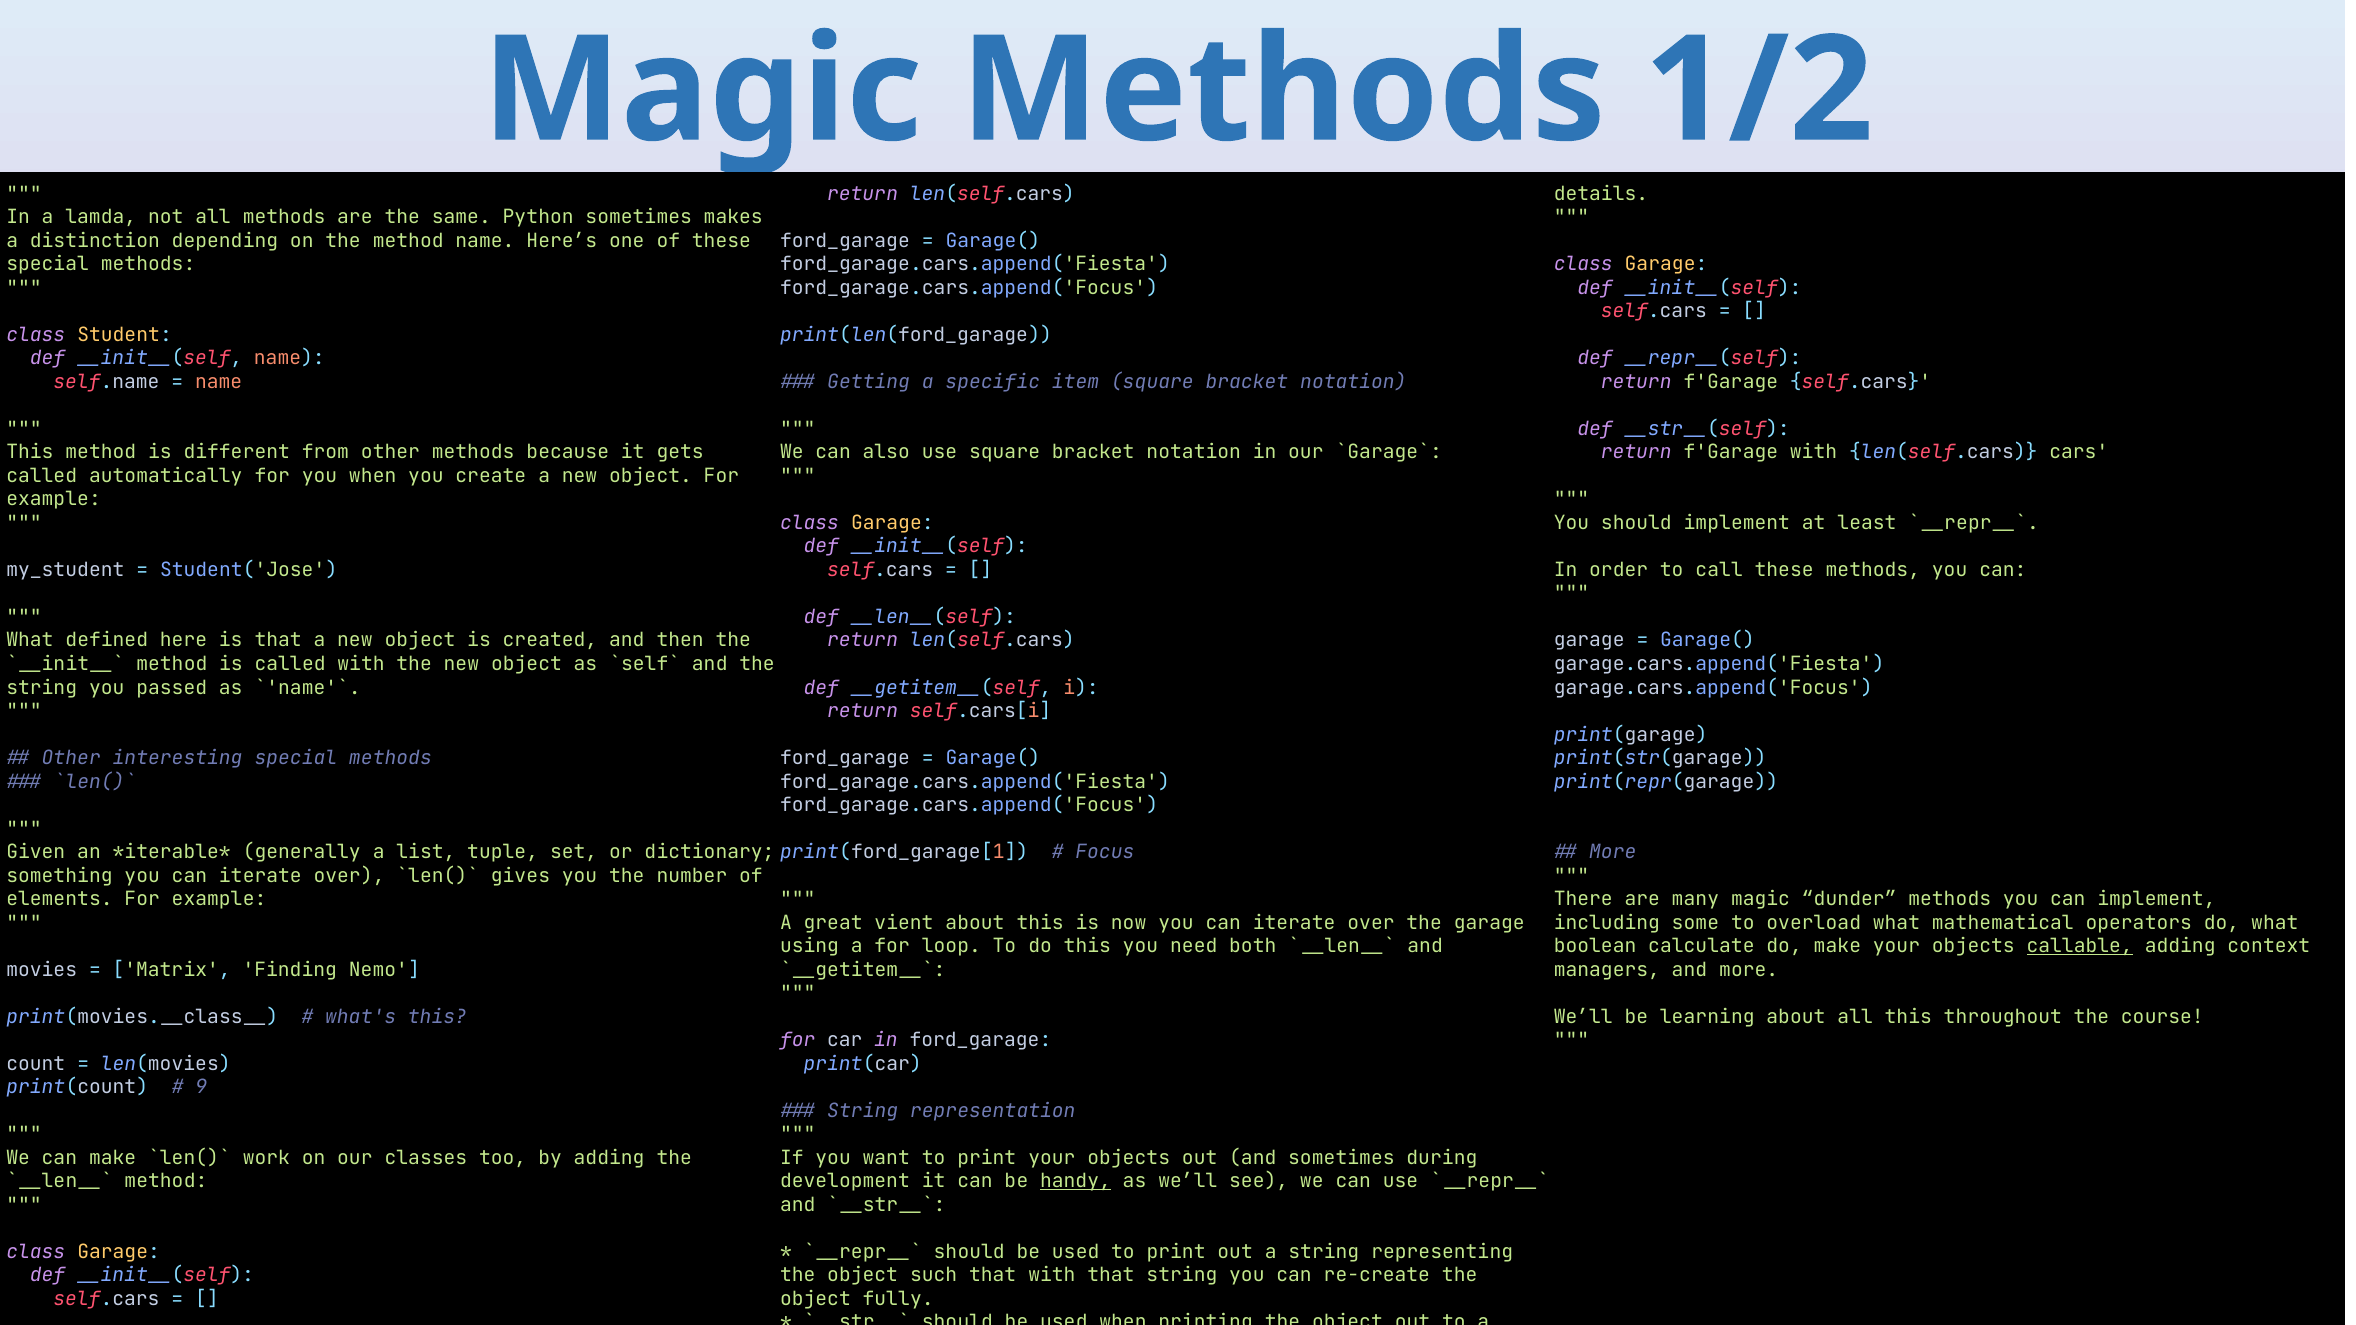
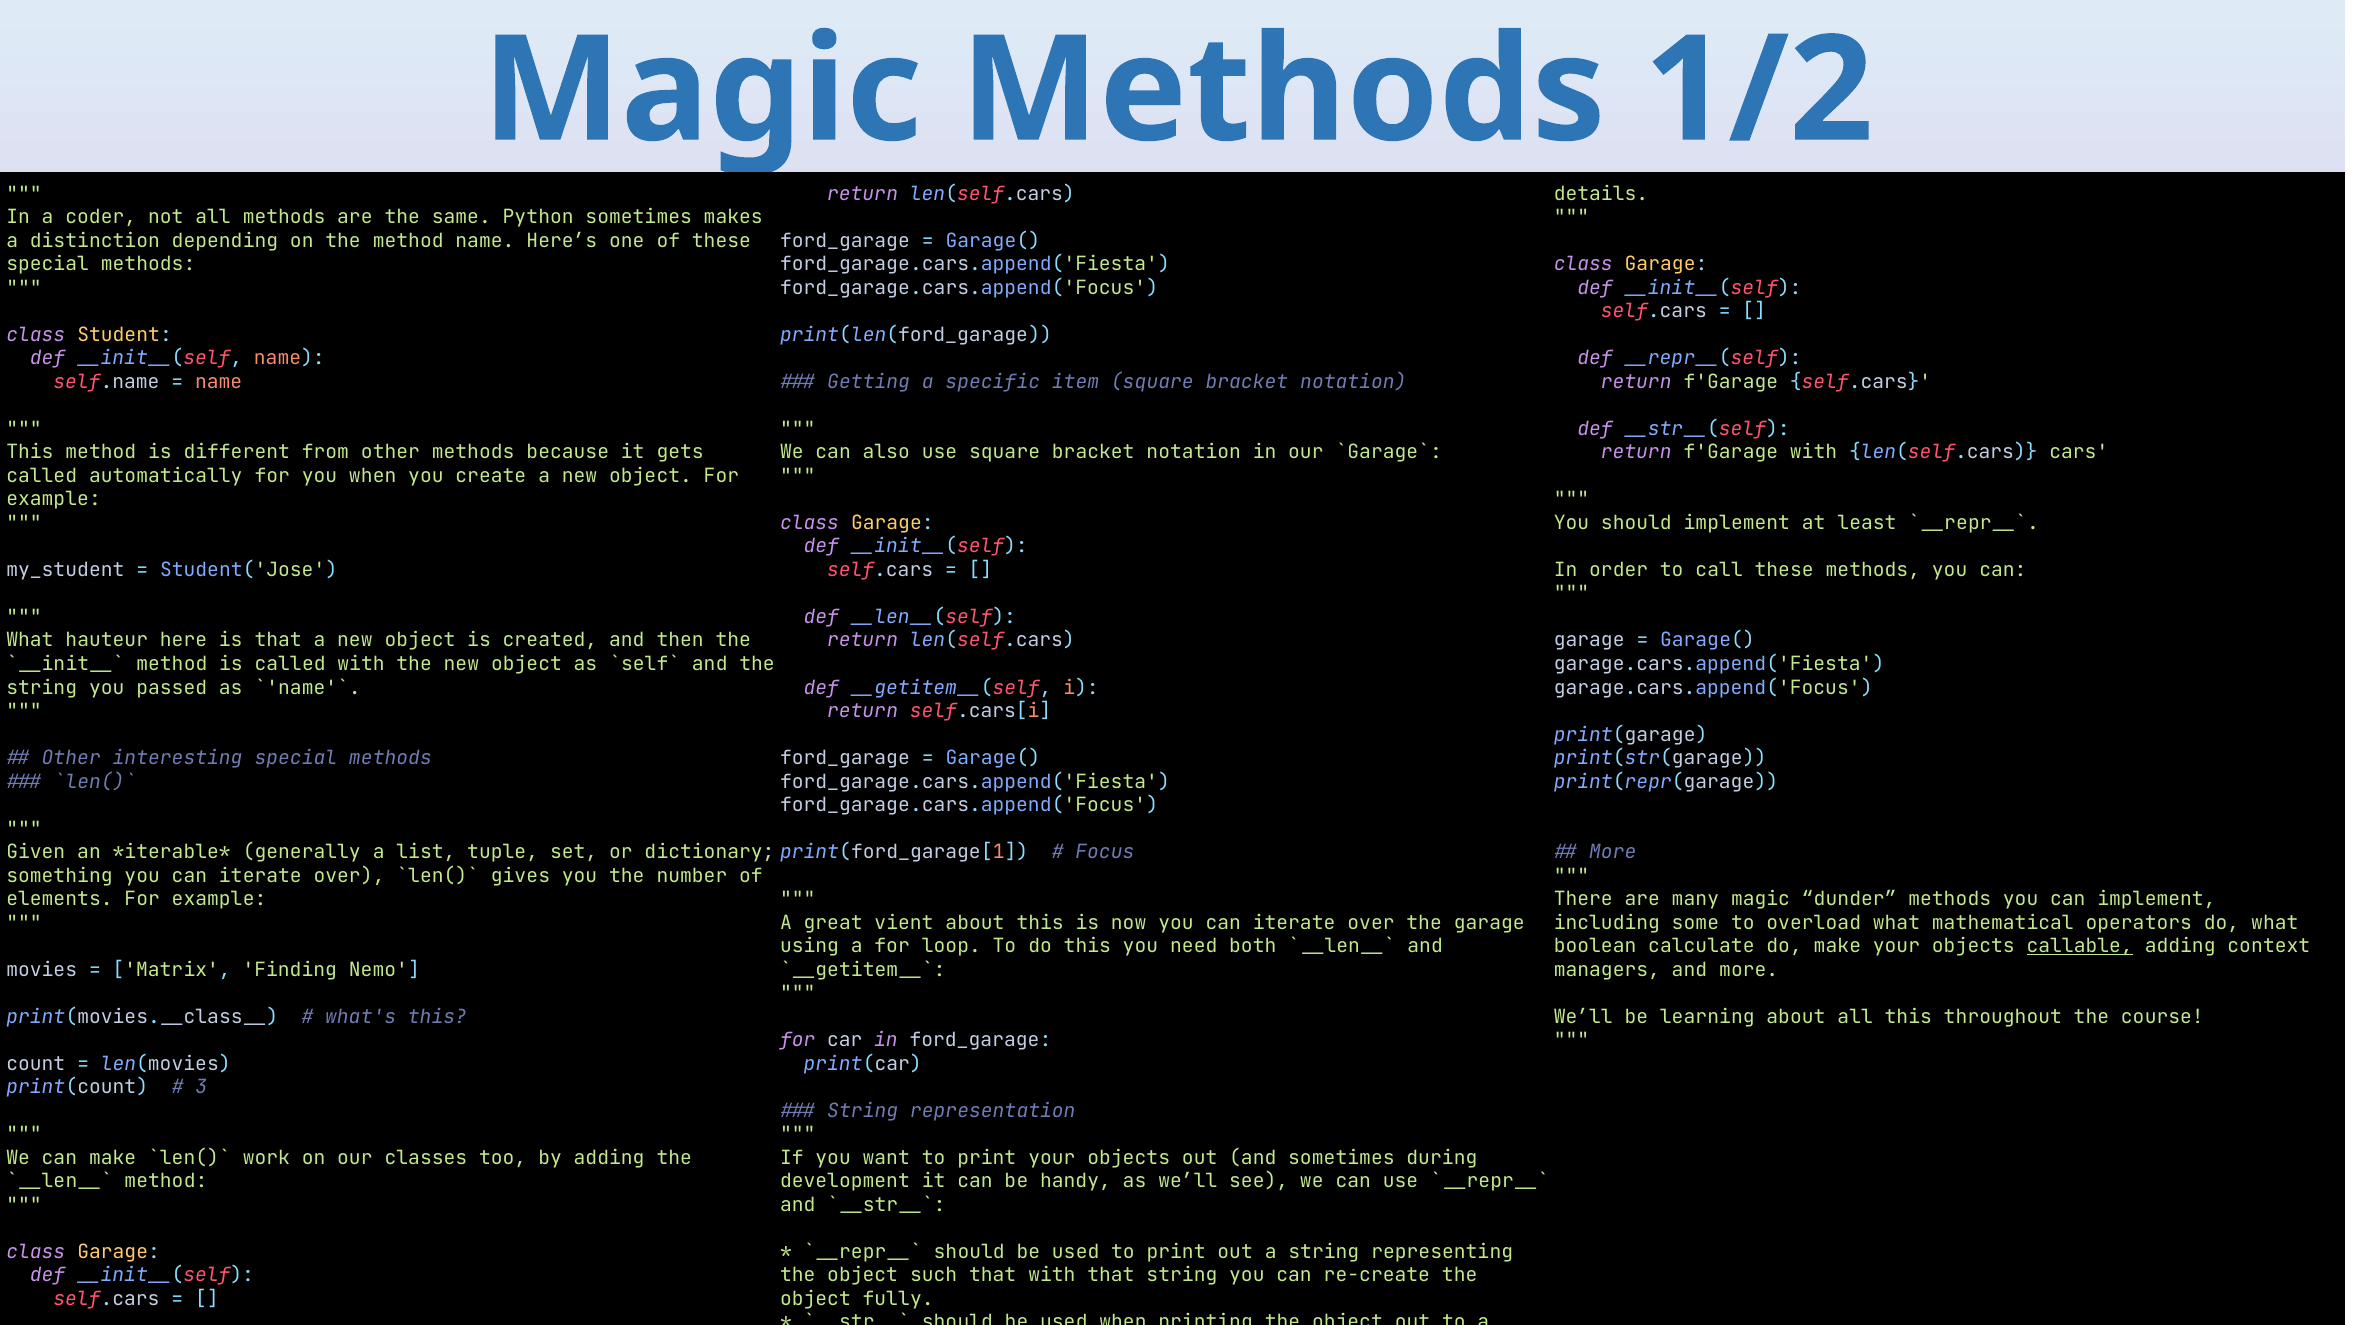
lamda: lamda -> coder (101, 217)
defined: defined -> hauteur (107, 641)
9: 9 -> 3 (201, 1087)
handy underline: present -> none (1075, 1181)
